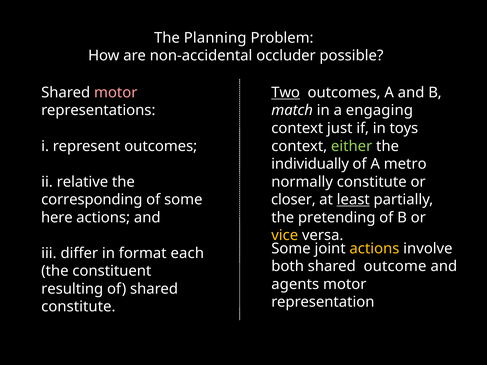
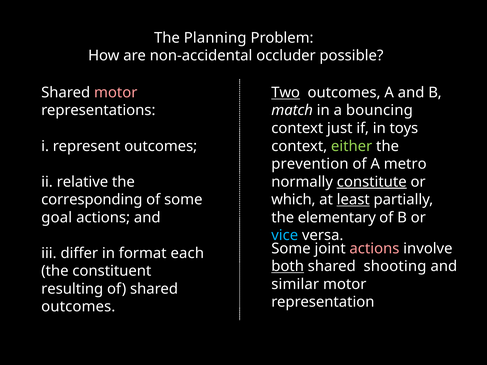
engaging: engaging -> bouncing (379, 110)
individually: individually -> prevention (310, 164)
constitute underline: none -> present (372, 182)
closer: closer -> which (293, 200)
here: here -> goal (57, 218)
pretending: pretending -> elementary (337, 218)
vice colour: yellow -> light blue (285, 235)
actions colour: yellow -> pink (374, 249)
both underline: none -> present (288, 267)
outcome: outcome -> shooting (395, 267)
agents: agents -> similar (295, 284)
constitute: constitute -> outcomes (78, 307)
